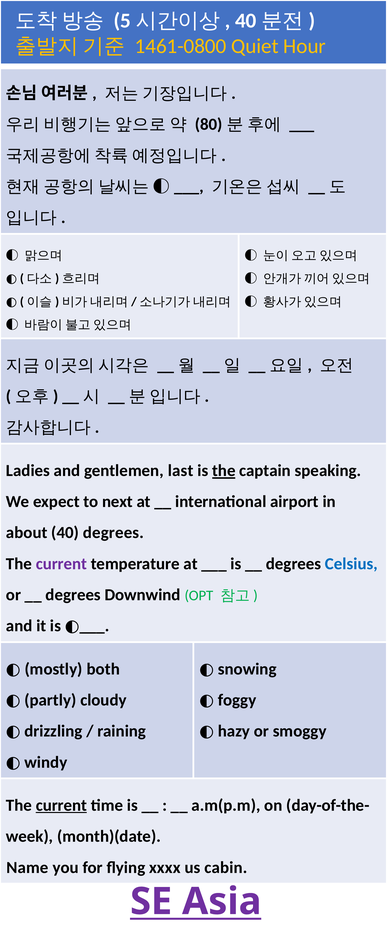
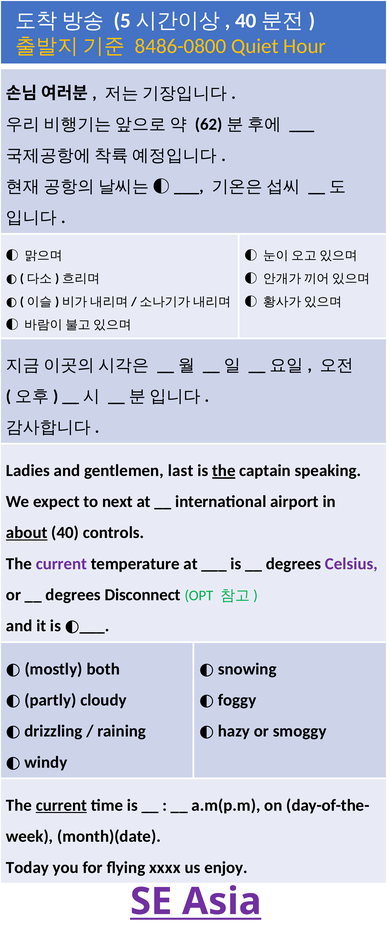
1461-0800: 1461-0800 -> 8486-0800 (181, 46)
80: 80 -> 62 (209, 125)
about underline: none -> present (27, 533)
40 degrees: degrees -> controls (113, 533)
Celsius colour: blue -> purple (351, 564)
Downwind: Downwind -> Disconnect (143, 595)
Name: Name -> Today (27, 868)
cabin: cabin -> enjoy (226, 868)
